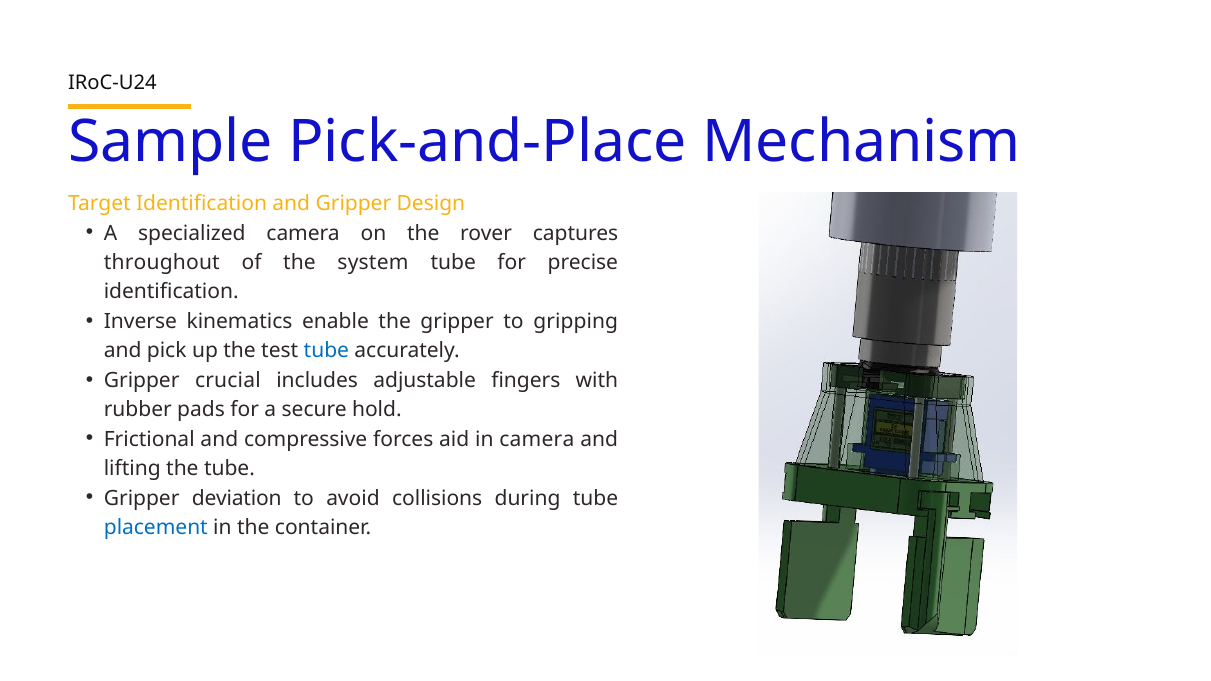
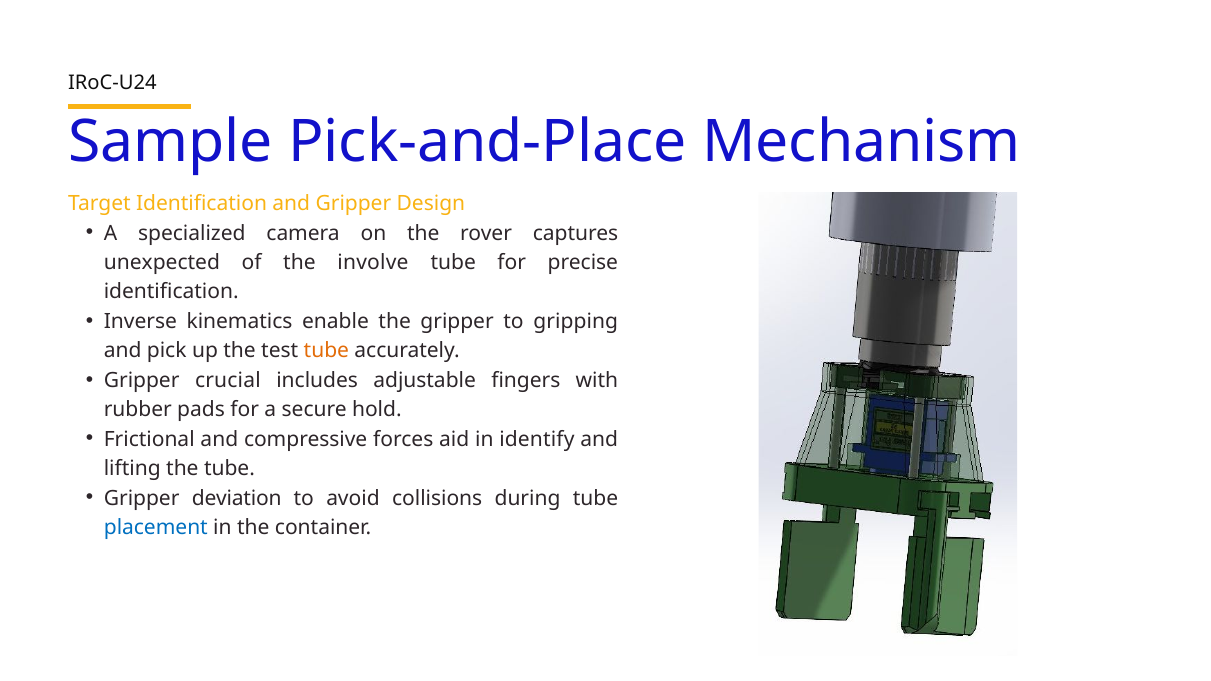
throughout: throughout -> unexpected (162, 263)
system: system -> involve (373, 263)
tube colour: blue -> orange (326, 351)
in camera: camera -> identify (537, 439)
